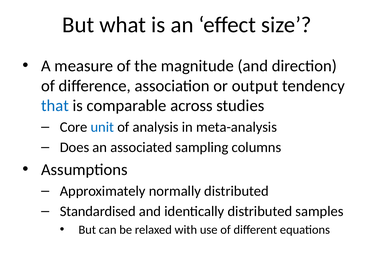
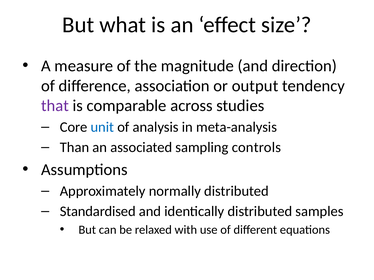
that colour: blue -> purple (55, 106)
Does: Does -> Than (75, 148)
columns: columns -> controls (256, 148)
